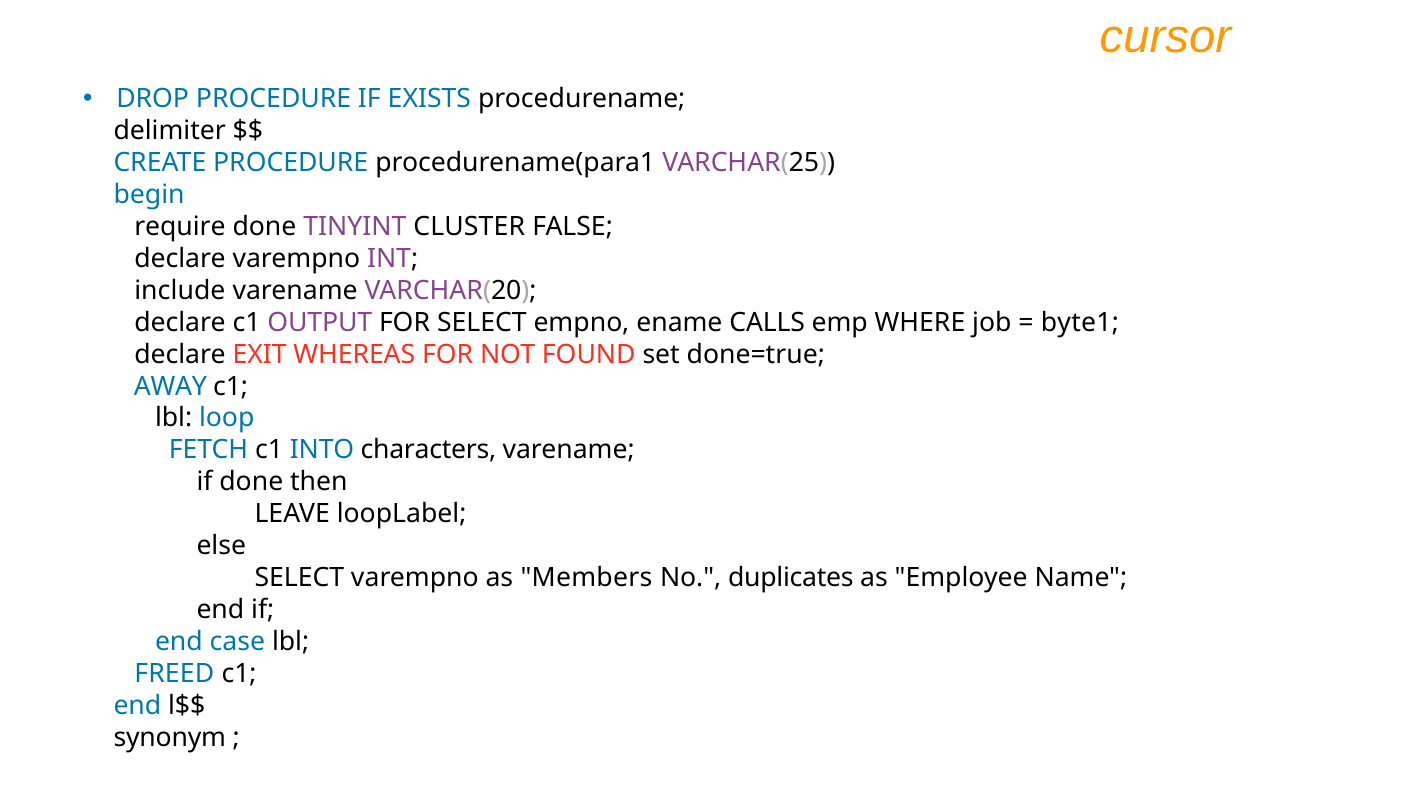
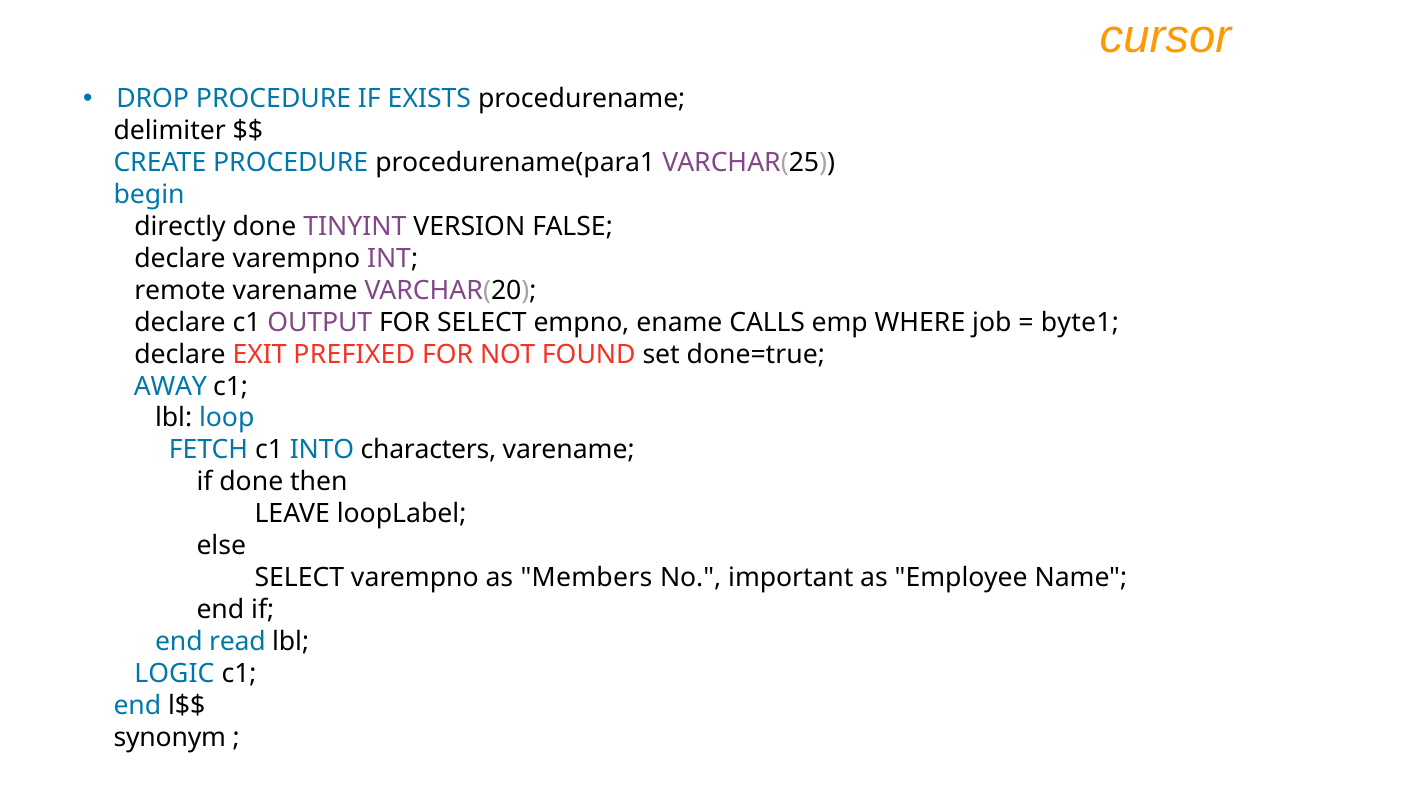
require: require -> directly (180, 227)
CLUSTER: CLUSTER -> VERSION (469, 227)
include: include -> remote (180, 291)
WHEREAS: WHEREAS -> PREFIXED (354, 354)
duplicates: duplicates -> important (791, 578)
case: case -> read (237, 642)
FREED: FREED -> LOGIC (174, 674)
